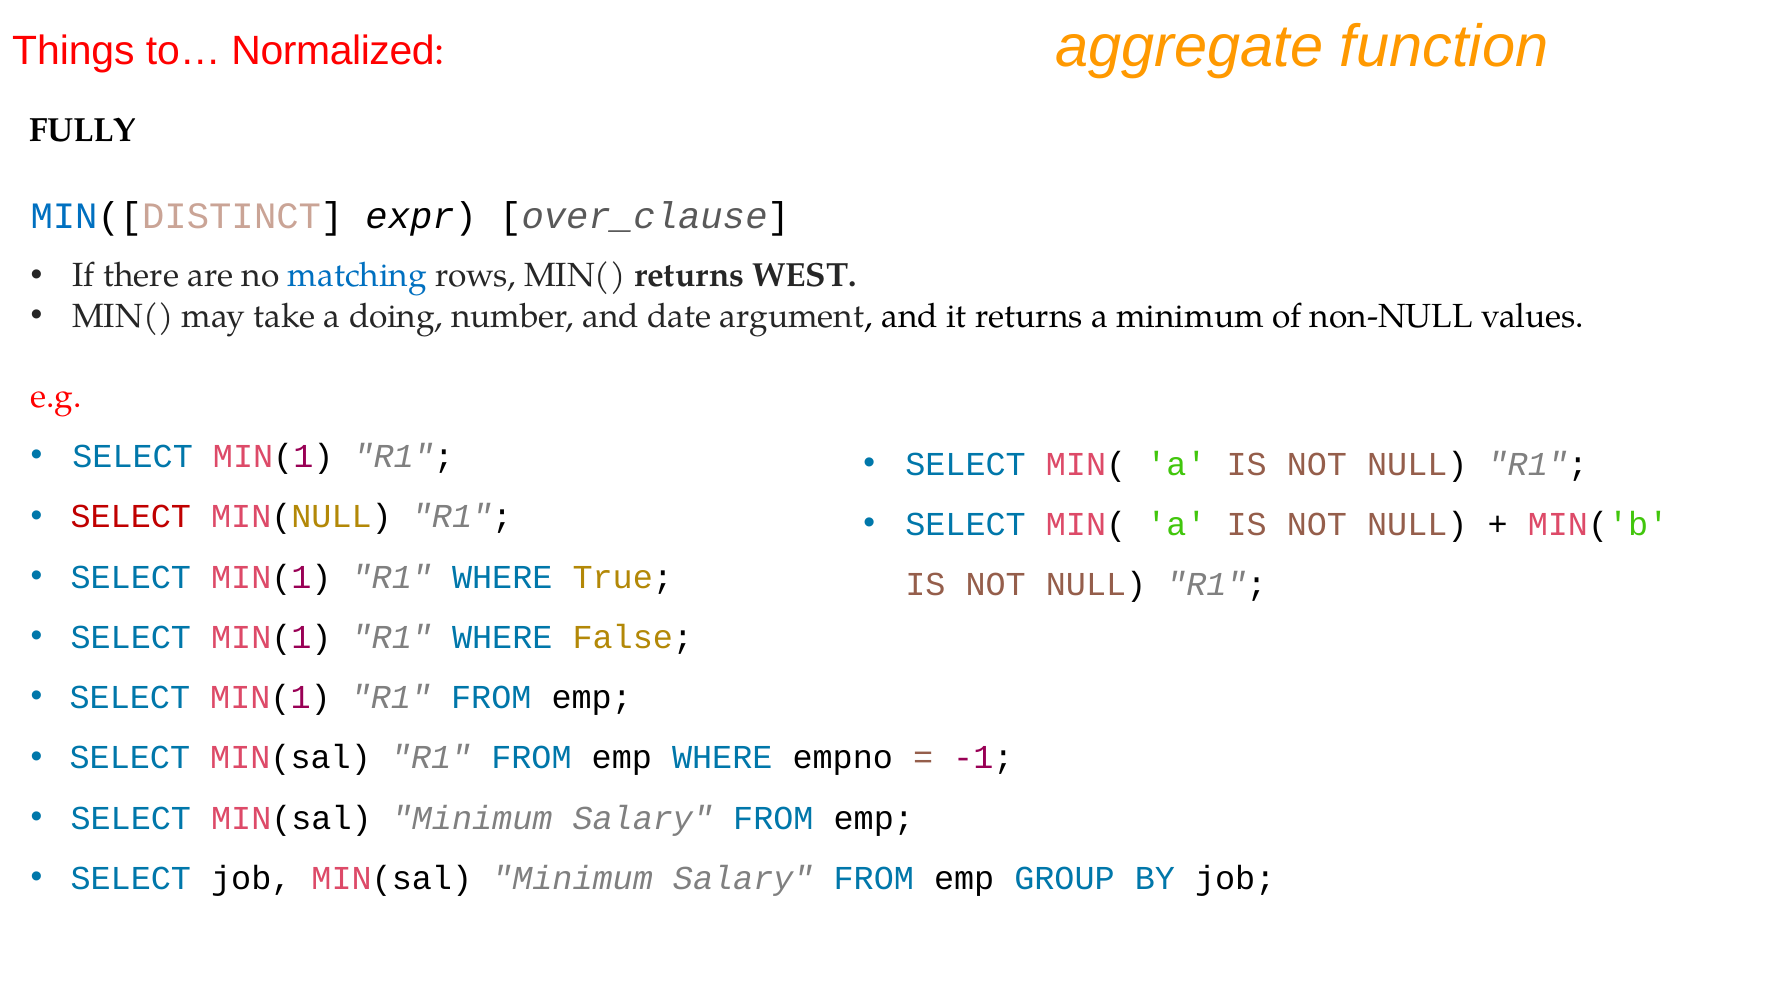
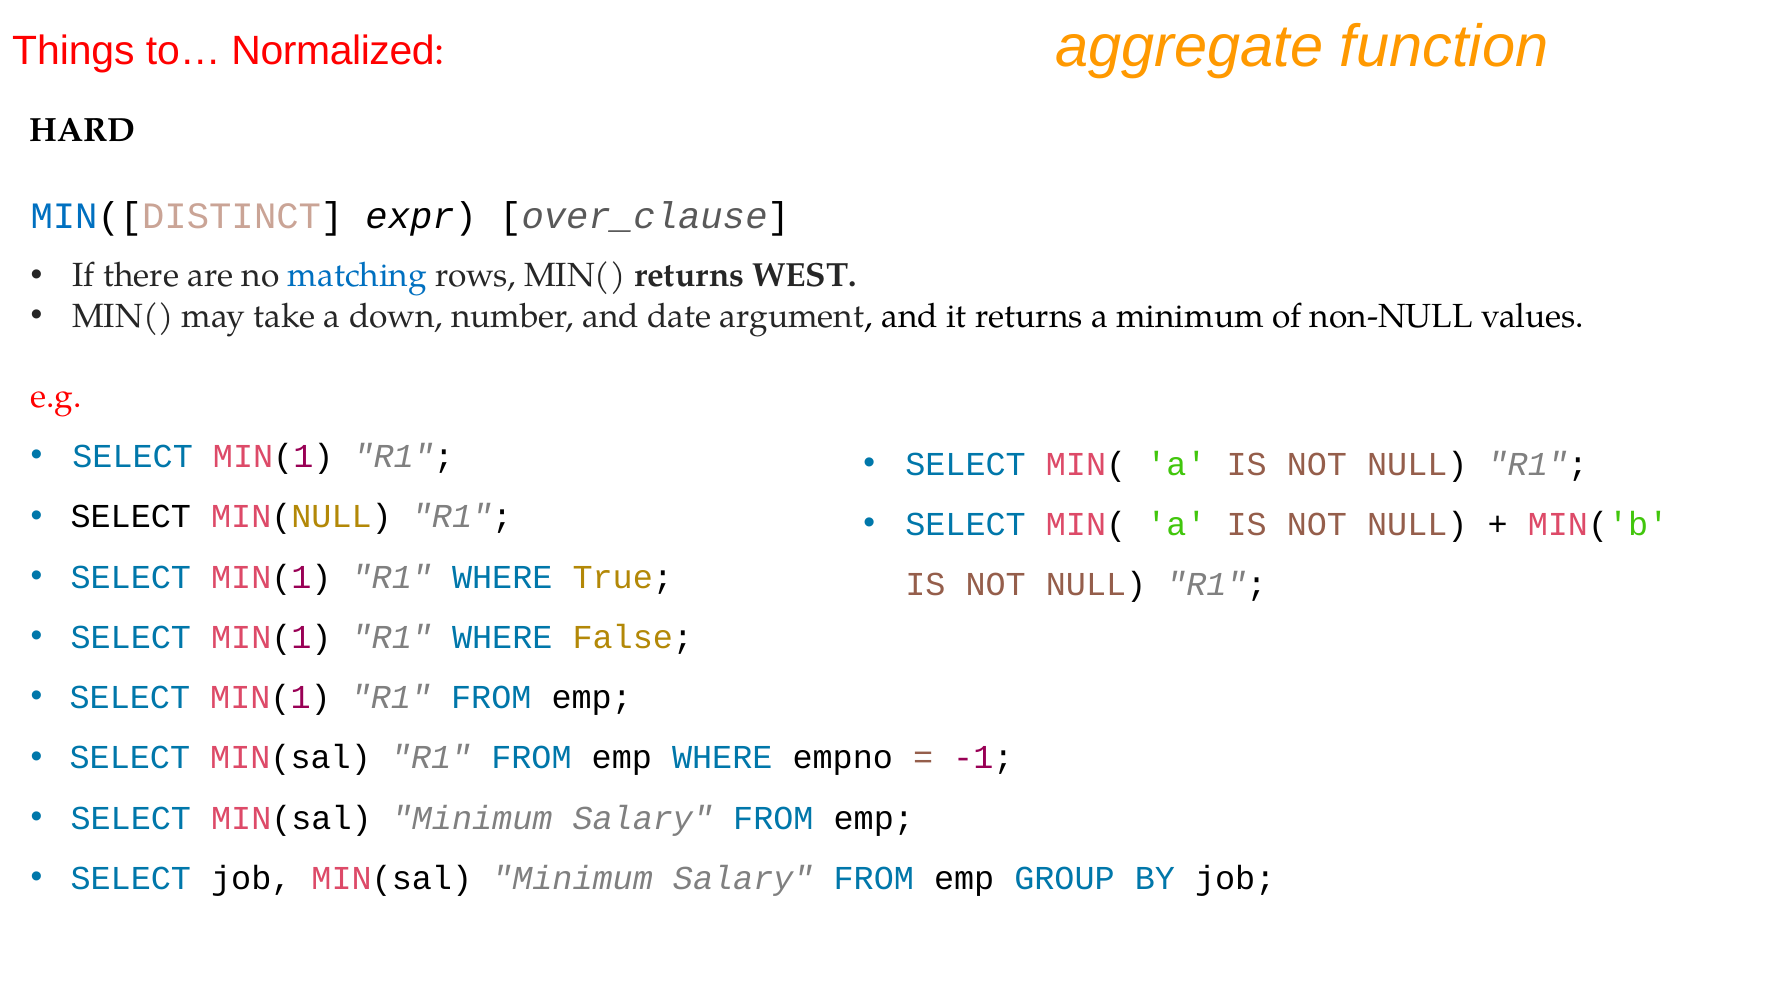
FULLY: FULLY -> HARD (82, 130)
doing: doing -> down (396, 316)
SELECT colour: red -> black (131, 517)
